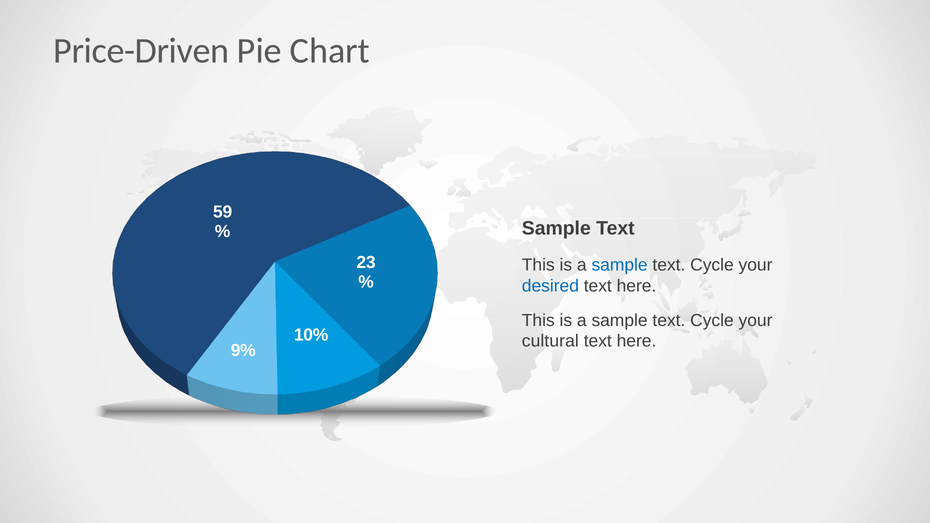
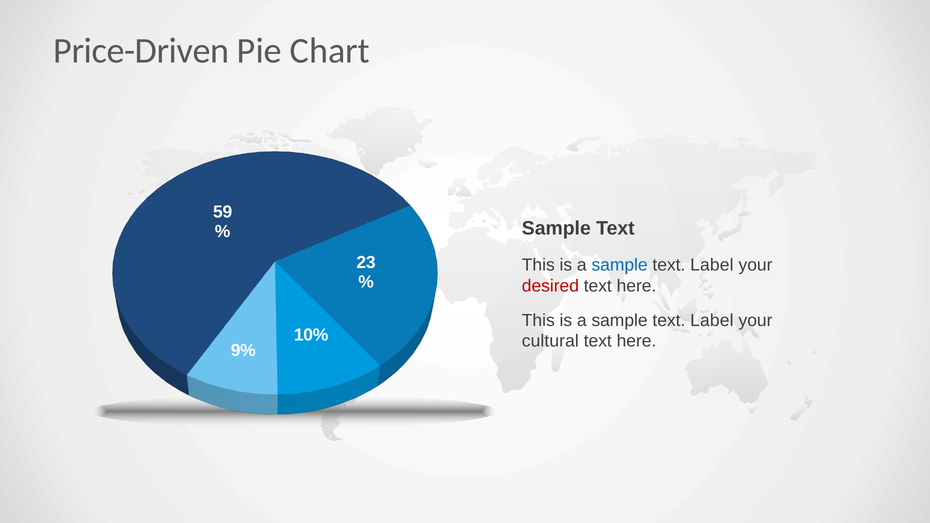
Cycle: Cycle -> Label (712, 265)
desired colour: blue -> red (550, 286)
Cycle: Cycle -> Label (712, 320)
